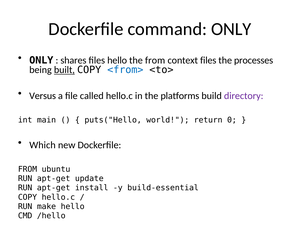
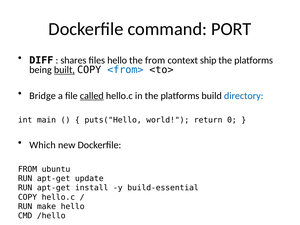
command ONLY: ONLY -> PORT (231, 29)
ONLY: ONLY -> DIFF (41, 60)
context files: files -> ship (208, 60)
processes: processes -> platforms (254, 60)
Versus: Versus -> Bridge (43, 96)
called underline: none -> present (92, 96)
directory colour: purple -> blue (244, 96)
